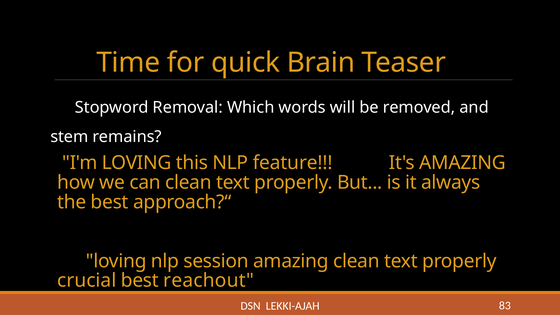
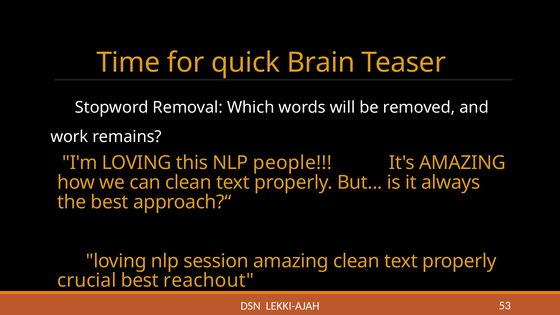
stem: stem -> work (69, 137)
feature: feature -> people (293, 163)
83: 83 -> 53 (505, 306)
